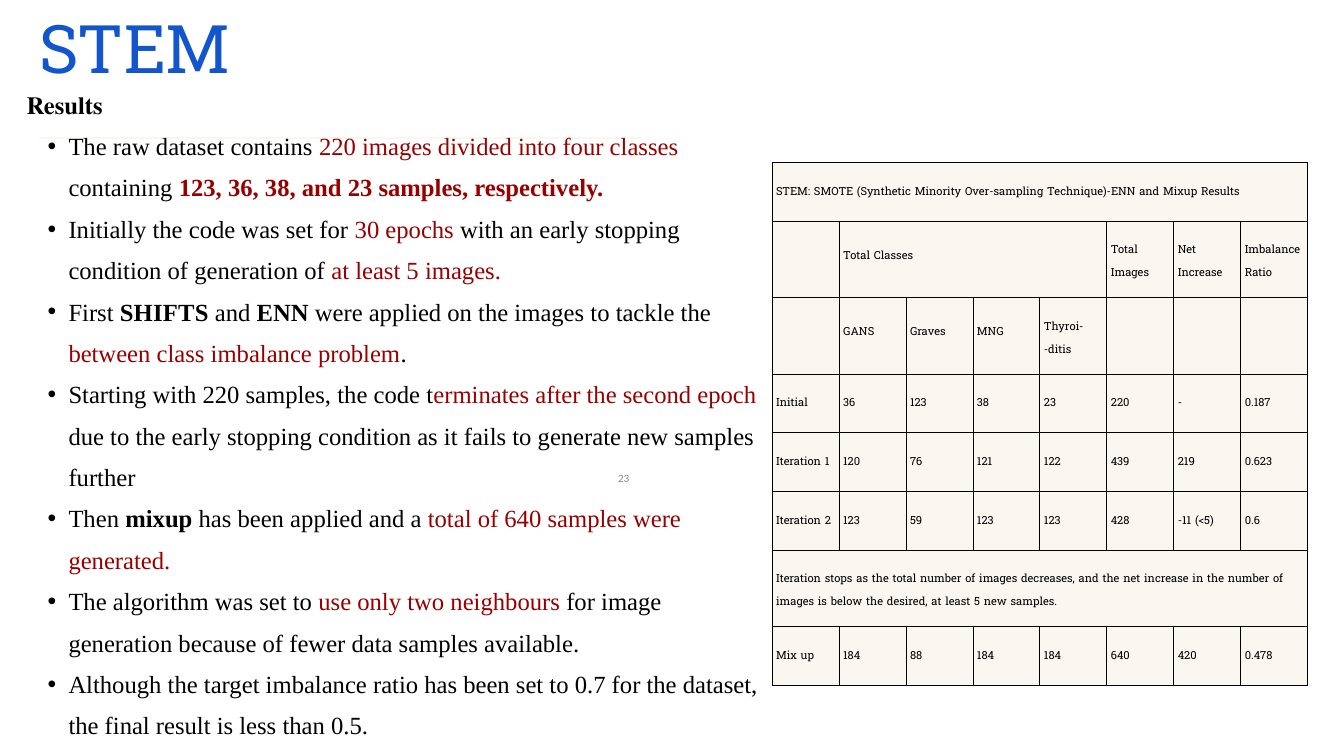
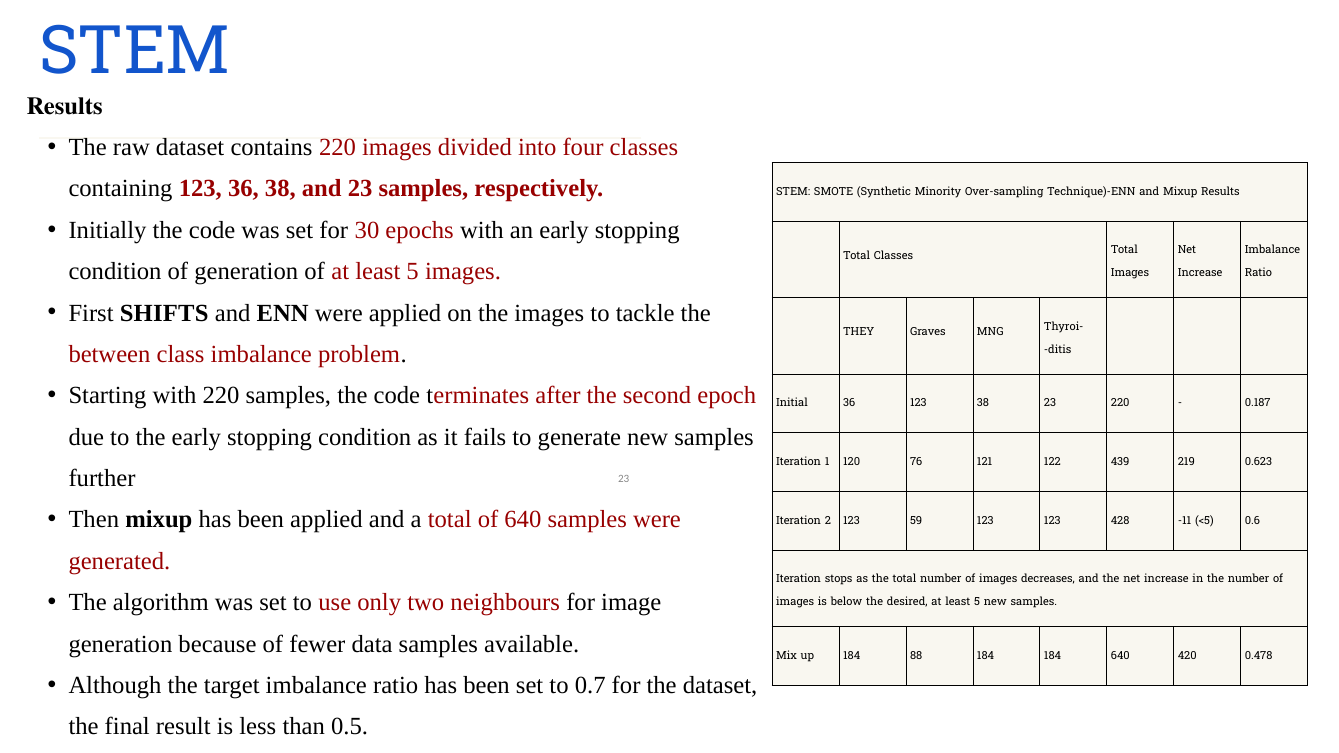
GANS: GANS -> THEY (859, 332)
